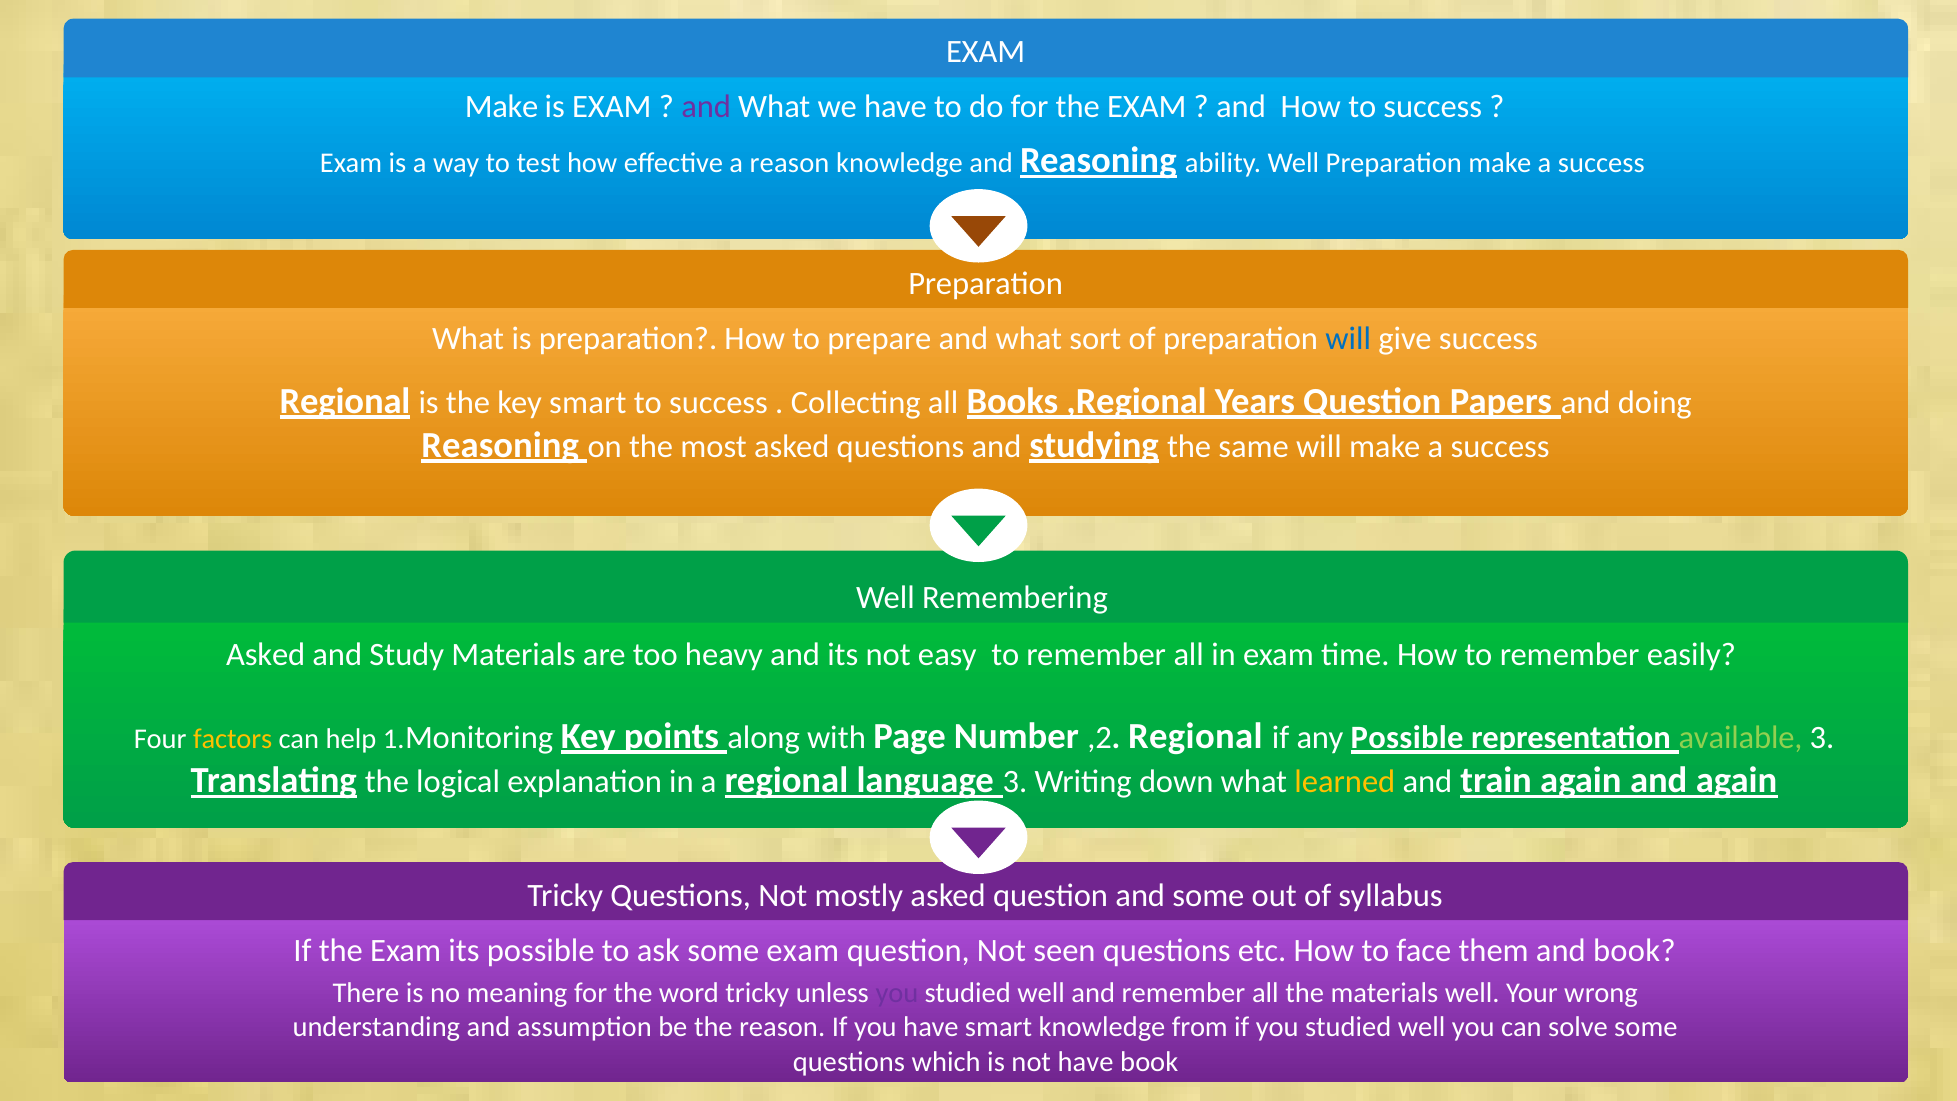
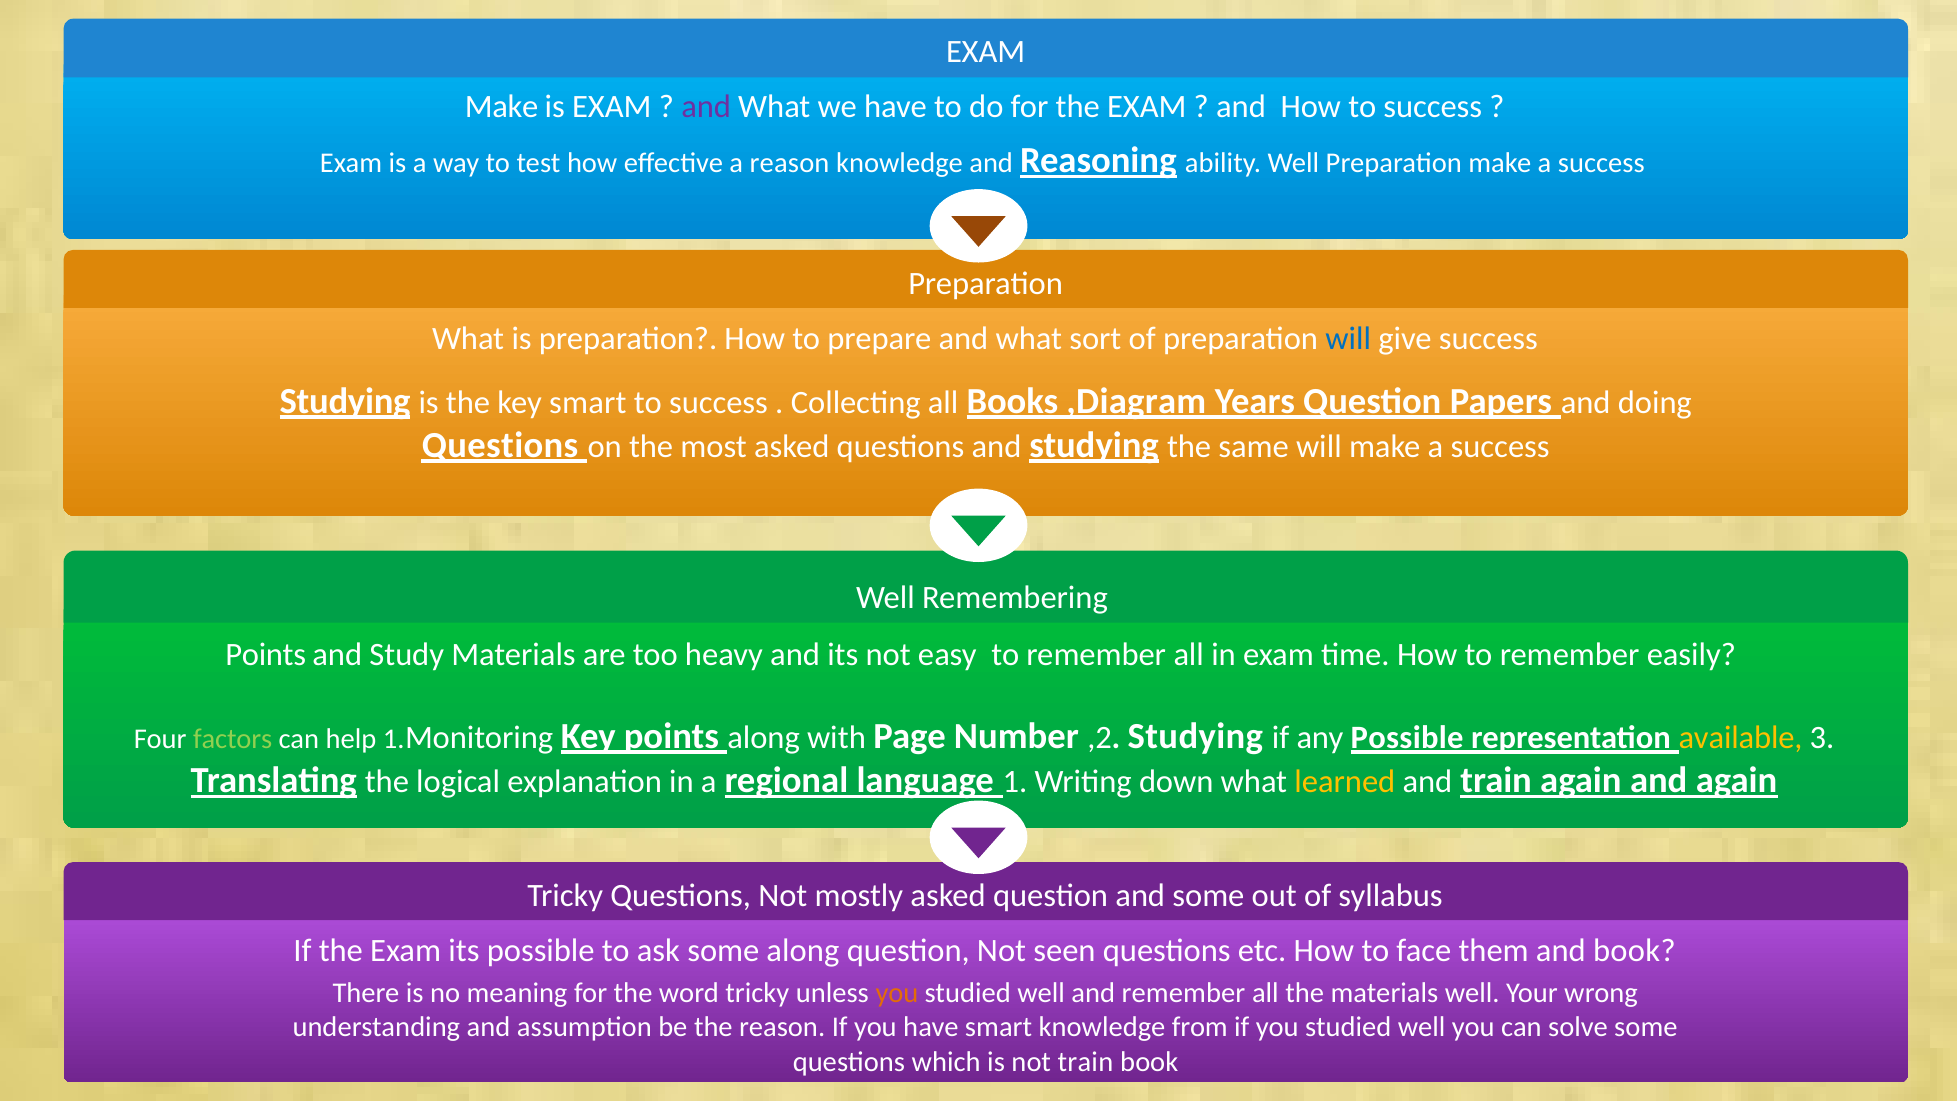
Regional: Regional -> Studying (345, 401)
,Regional: ,Regional -> ,Diagram (1136, 401)
Reasoning: Reasoning -> Questions (500, 445)
Asked: Asked -> Points (266, 655)
factors colour: yellow -> light green (233, 739)
,2 Regional: Regional -> Studying (1195, 736)
available colour: light green -> yellow (1741, 738)
language 3: 3 -> 1 (1015, 782)
some exam: exam -> along (803, 951)
you colour: purple -> orange (897, 993)
not have: have -> train (1085, 1061)
